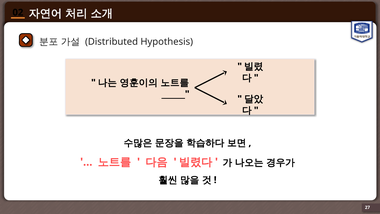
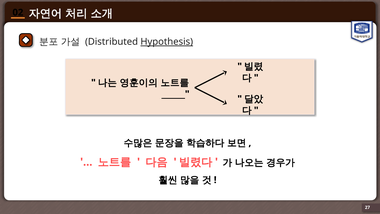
Hypothesis underline: none -> present (167, 42)
